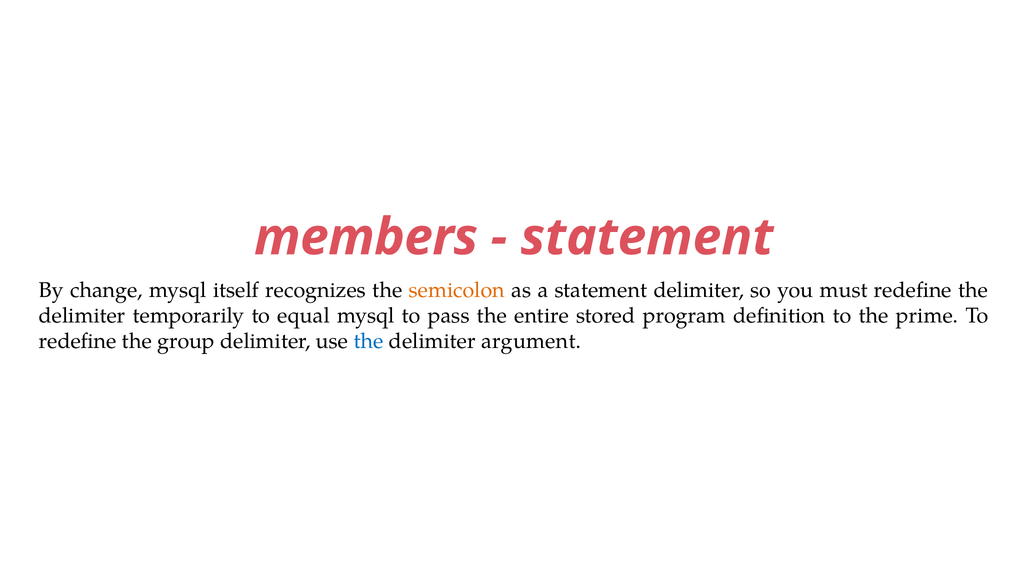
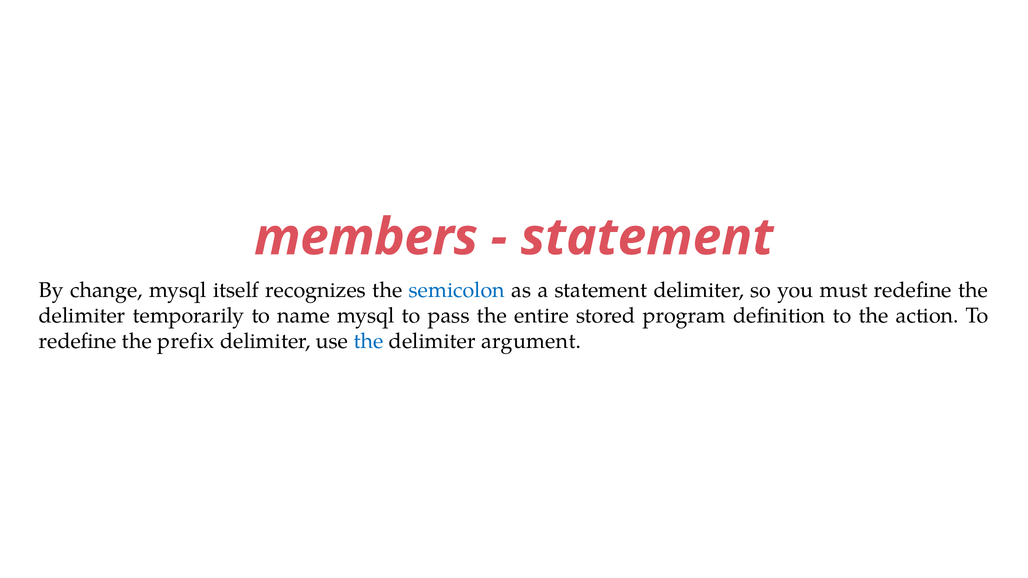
semicolon colour: orange -> blue (457, 290)
equal: equal -> name (304, 316)
prime: prime -> action (927, 316)
group: group -> prefix (186, 342)
